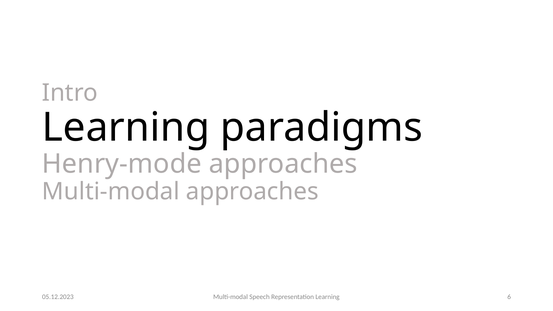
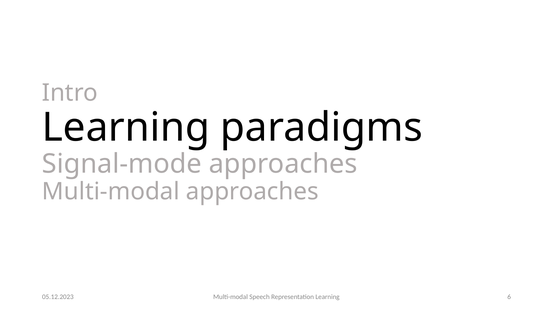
Henry-mode: Henry-mode -> Signal-mode (122, 164)
